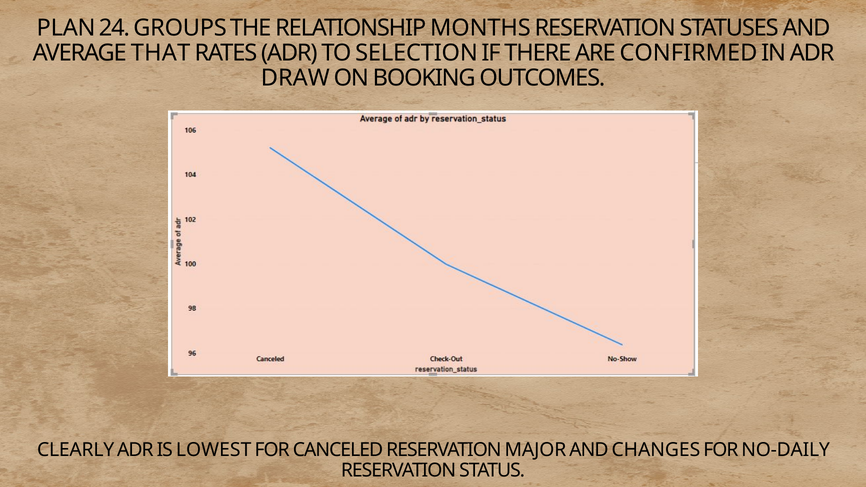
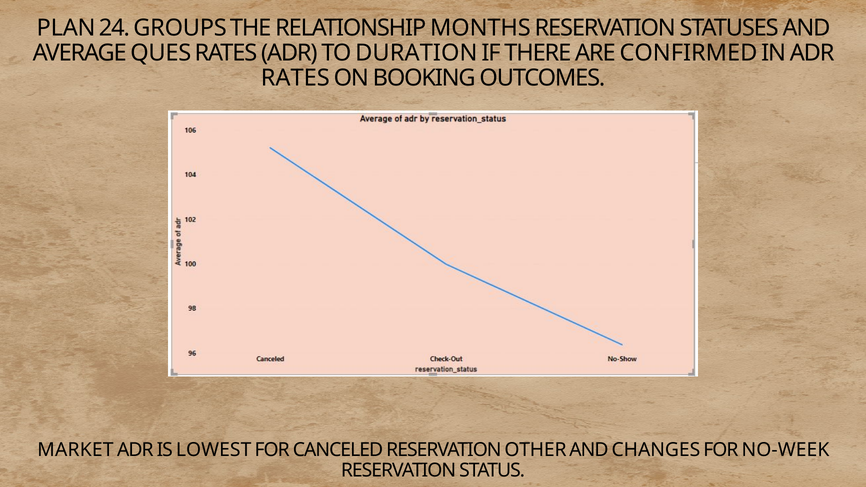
THAT: THAT -> QUES (161, 53)
SELECTION: SELECTION -> DURATION (416, 53)
DRAW: DRAW -> RATES (295, 78)
CLEARLY: CLEARLY -> MARKET (75, 450)
MAJOR: MAJOR -> OTHER (535, 450)
NO-DAILY: NO-DAILY -> NO-WEEK (785, 450)
